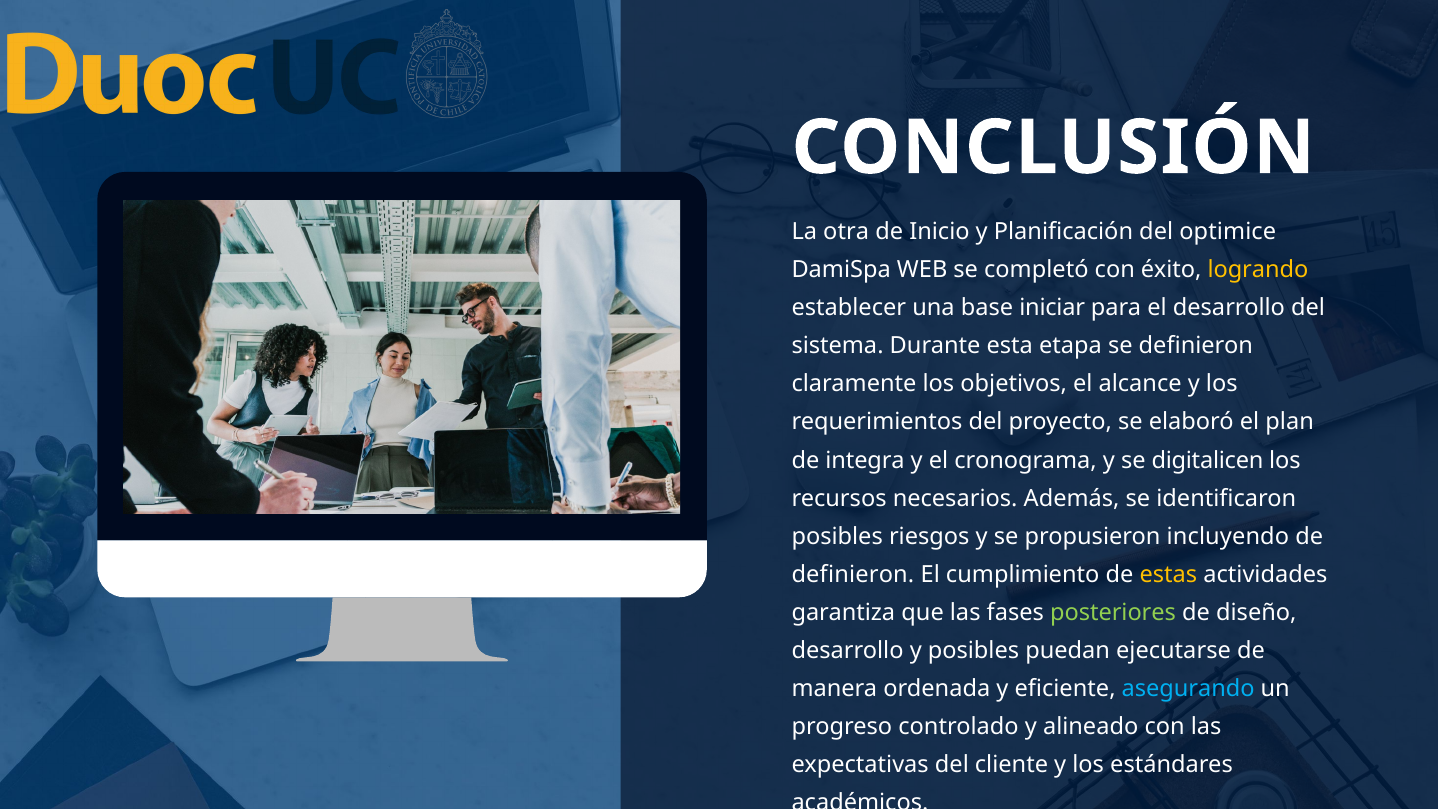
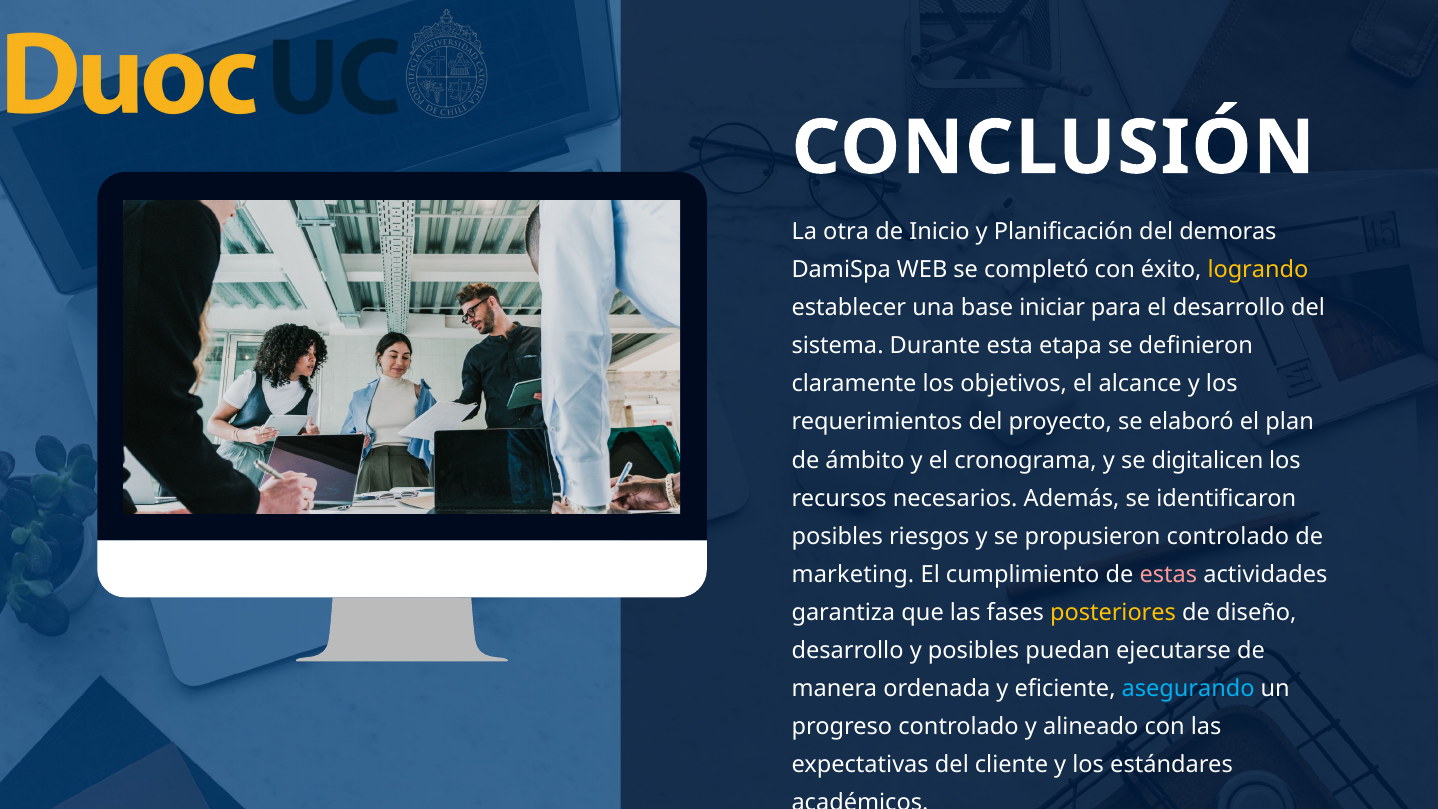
optimice: optimice -> demoras (1228, 232)
integra: integra -> ámbito (865, 460)
propusieron incluyendo: incluyendo -> controlado (1228, 536)
definieron: definieron -> marketing (853, 574)
estas colour: yellow -> pink (1168, 574)
posteriores colour: light green -> yellow (1113, 612)
